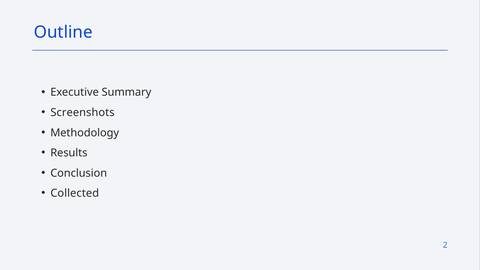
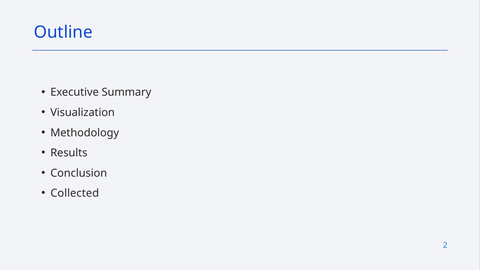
Screenshots: Screenshots -> Visualization (83, 113)
